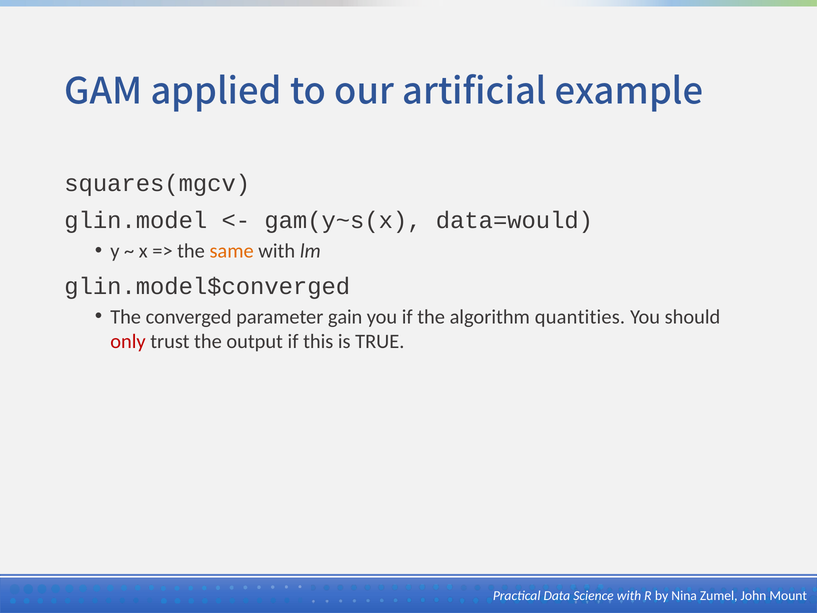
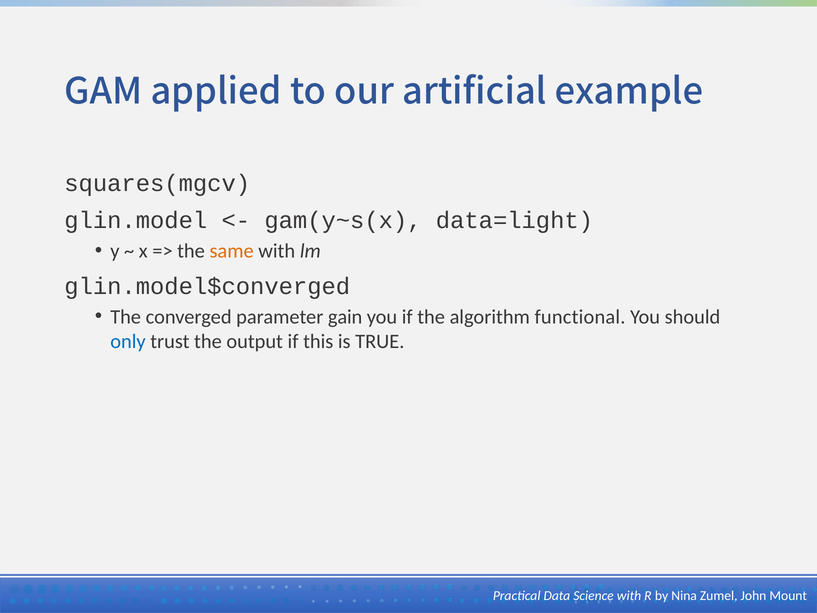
data=would: data=would -> data=light (514, 220)
quantities: quantities -> functional (580, 317)
only colour: red -> blue (128, 341)
